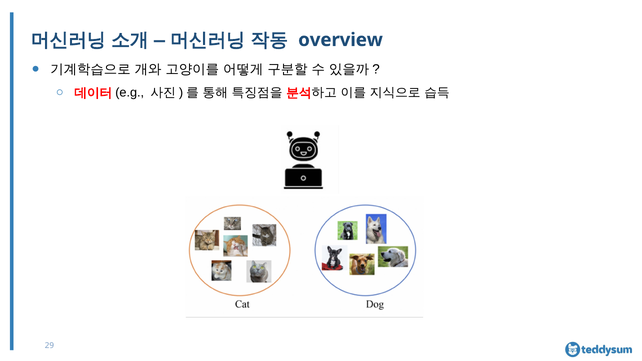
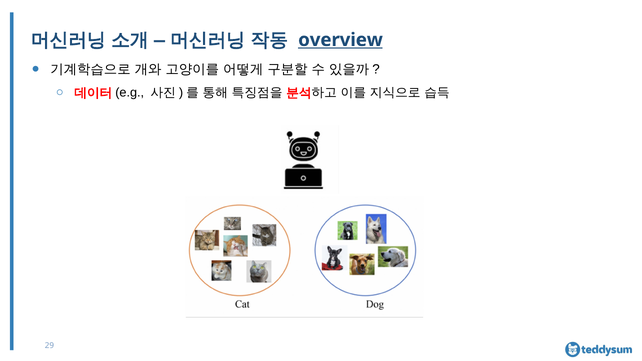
overview underline: none -> present (340, 40)
